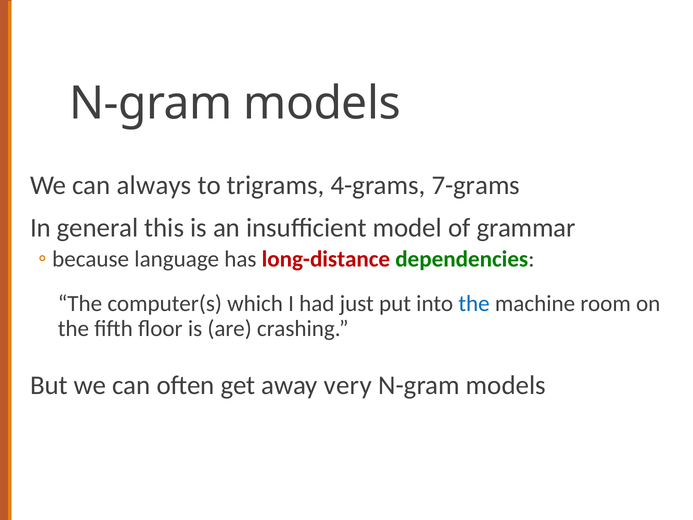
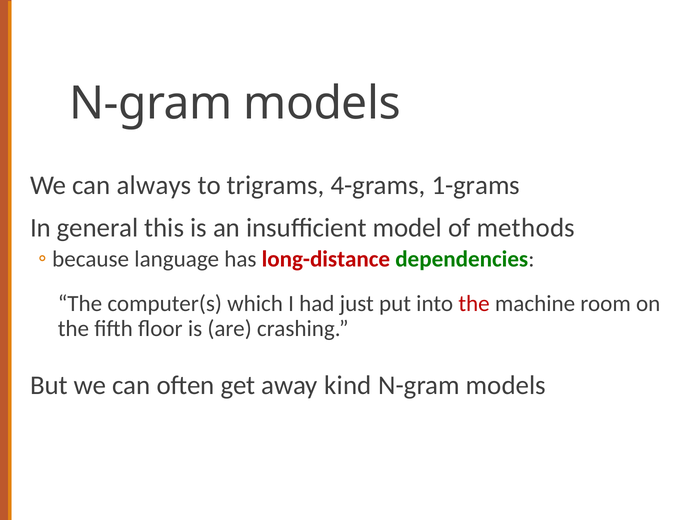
7-grams: 7-grams -> 1-grams (476, 185)
grammar: grammar -> methods (526, 228)
the colour: blue -> red (474, 304)
very: very -> kind (348, 385)
